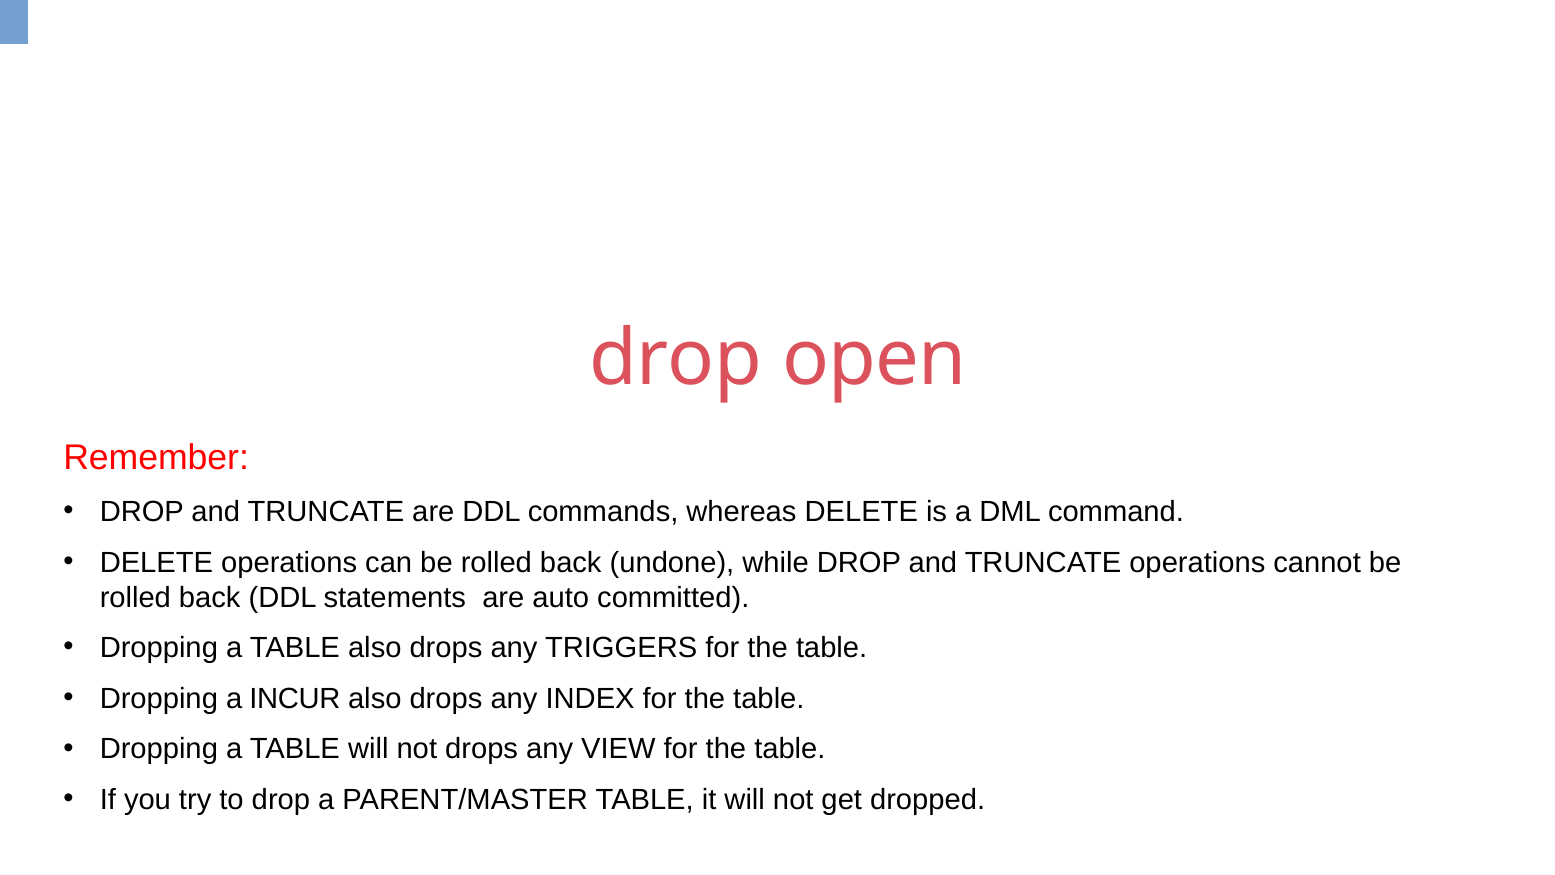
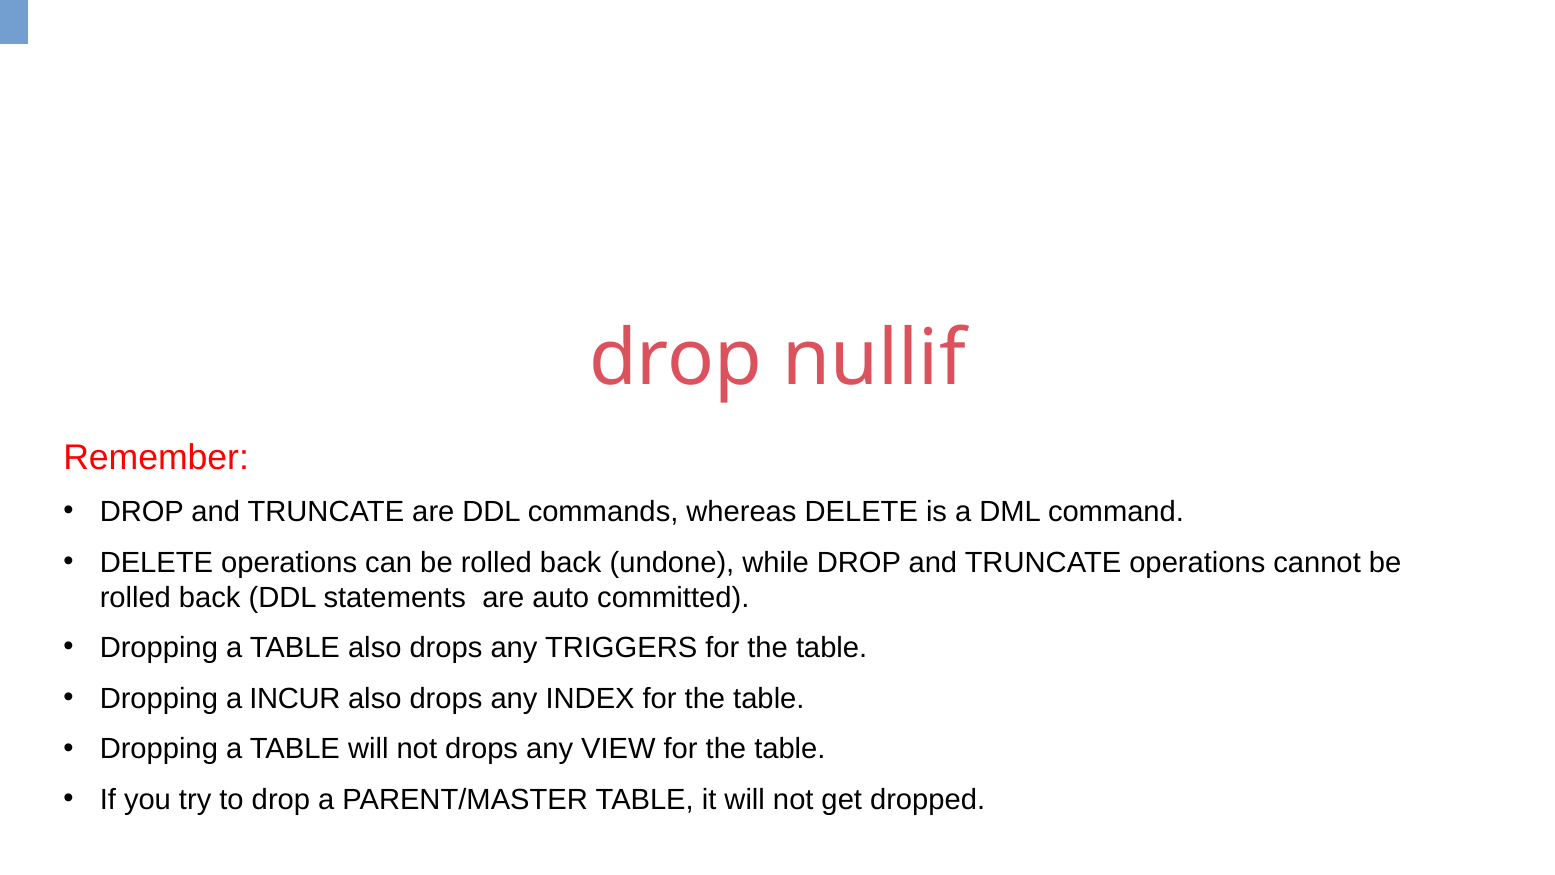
open: open -> nullif (874, 359)
